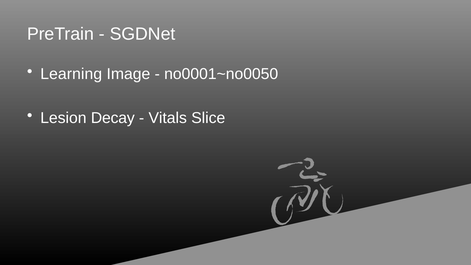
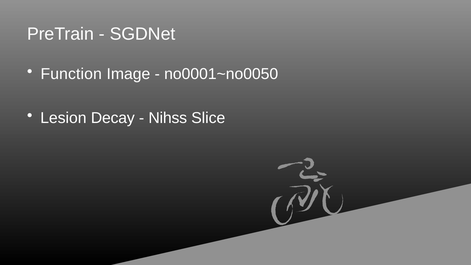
Learning: Learning -> Function (71, 74)
Vitals: Vitals -> Nihss (168, 118)
